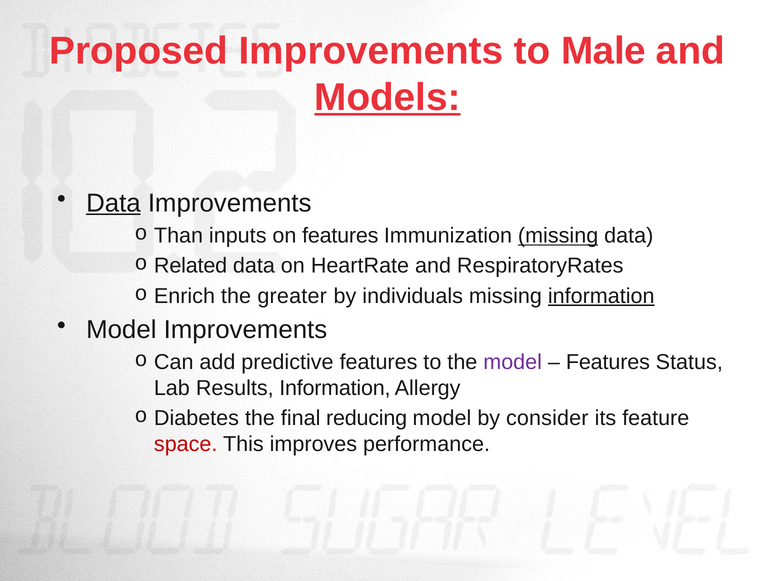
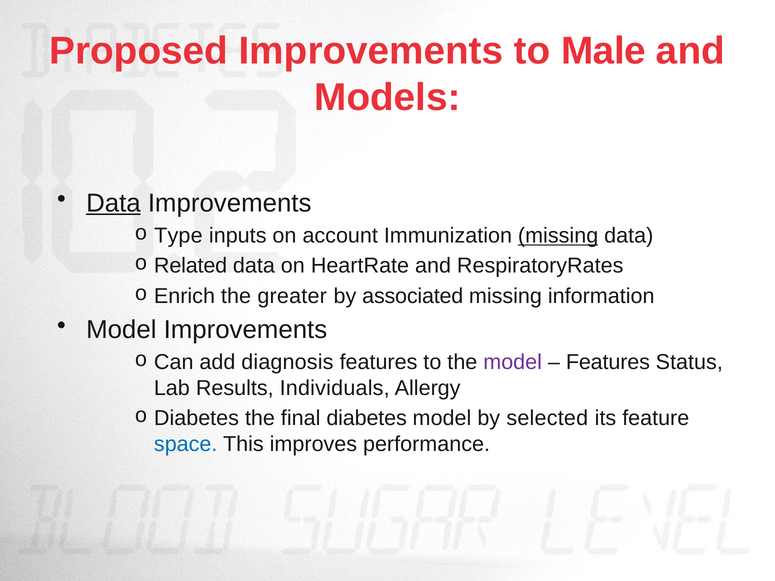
Models underline: present -> none (387, 98)
Than: Than -> Type (178, 236)
on features: features -> account (340, 236)
individuals: individuals -> associated (413, 296)
information underline: present -> none (601, 296)
predictive: predictive -> diagnosis (287, 362)
Results Information: Information -> Individuals (335, 388)
final reducing: reducing -> diabetes (367, 418)
consider: consider -> selected (547, 418)
space colour: red -> blue (186, 444)
